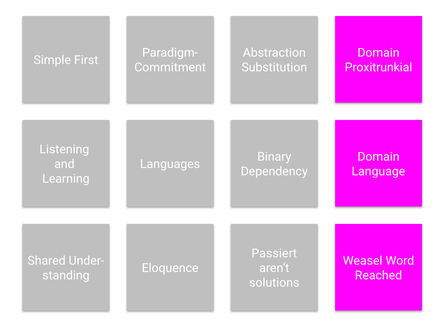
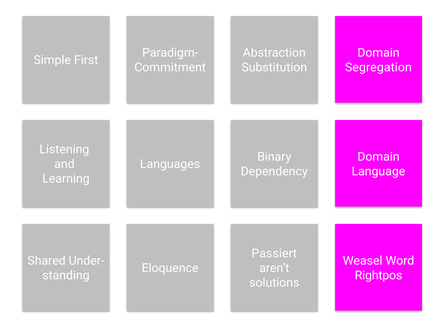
Proxitrunkial: Proxitrunkial -> Segregation (378, 68)
Reached: Reached -> Rightpos (379, 276)
